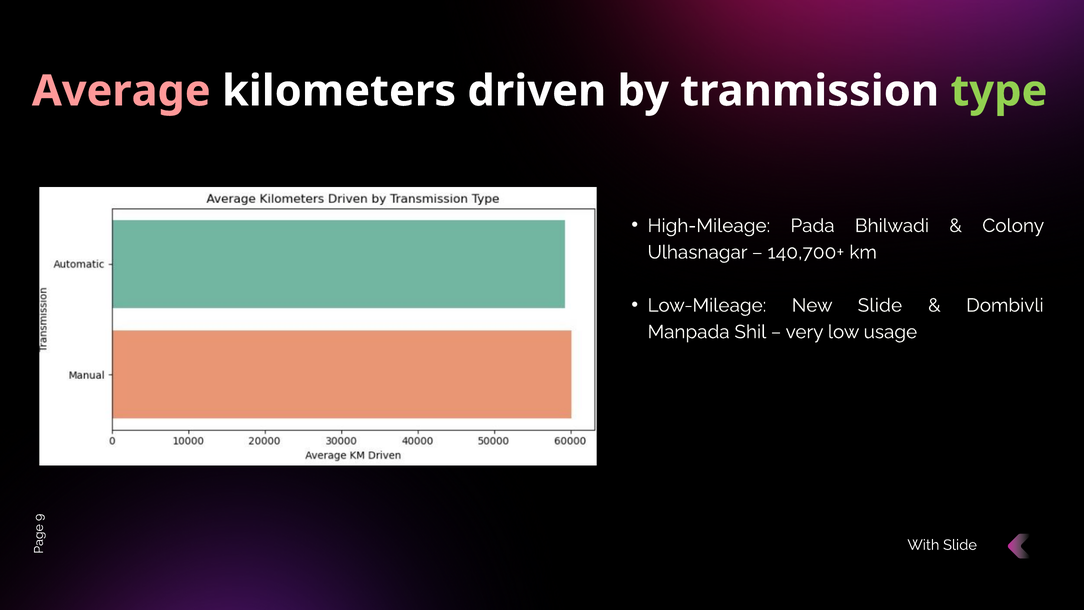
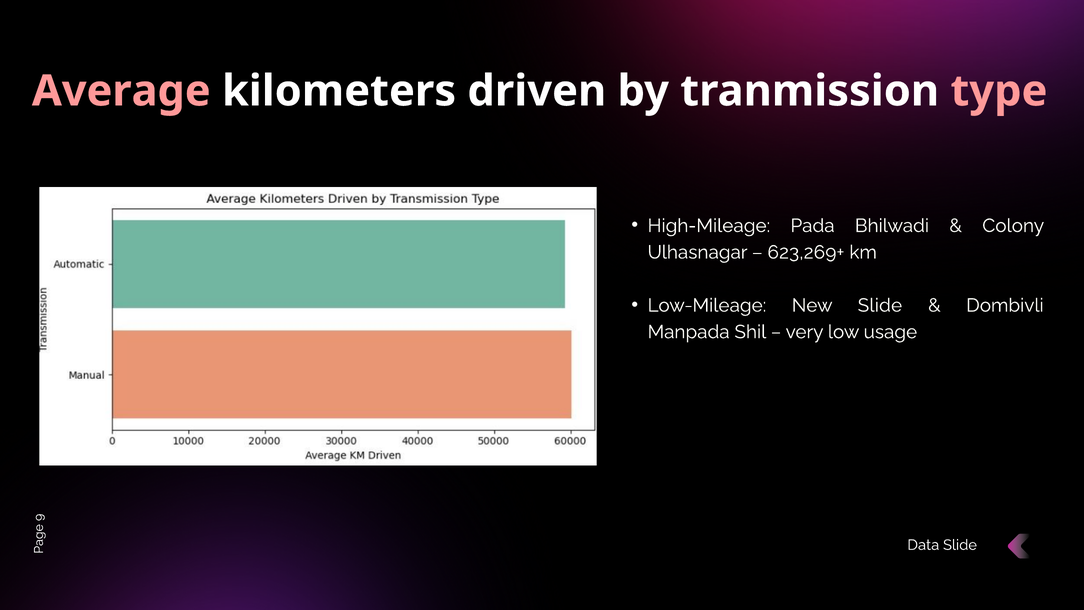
type colour: light green -> pink (999, 91)
140,700+: 140,700+ -> 623,269+ (806, 252)
With: With -> Data (923, 545)
